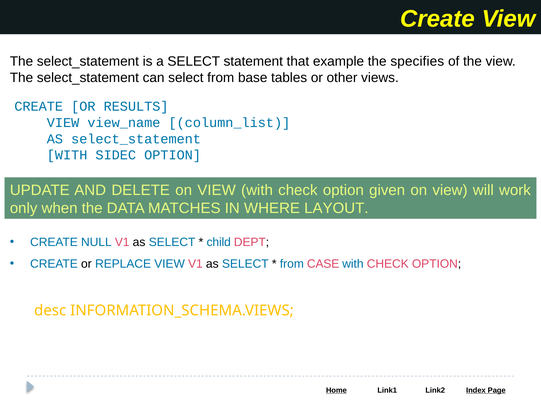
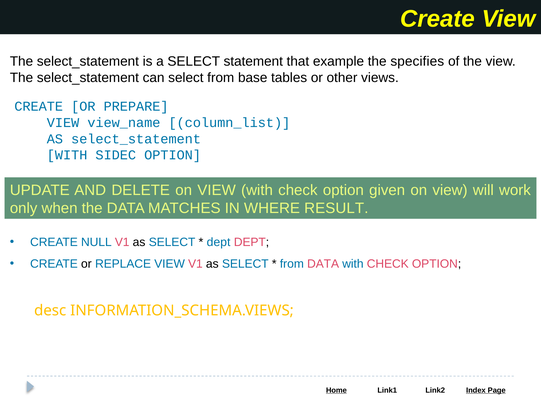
RESULTS: RESULTS -> PREPARE (136, 106)
LAYOUT: LAYOUT -> RESULT (336, 208)
child: child -> dept (219, 242)
from CASE: CASE -> DATA (323, 264)
